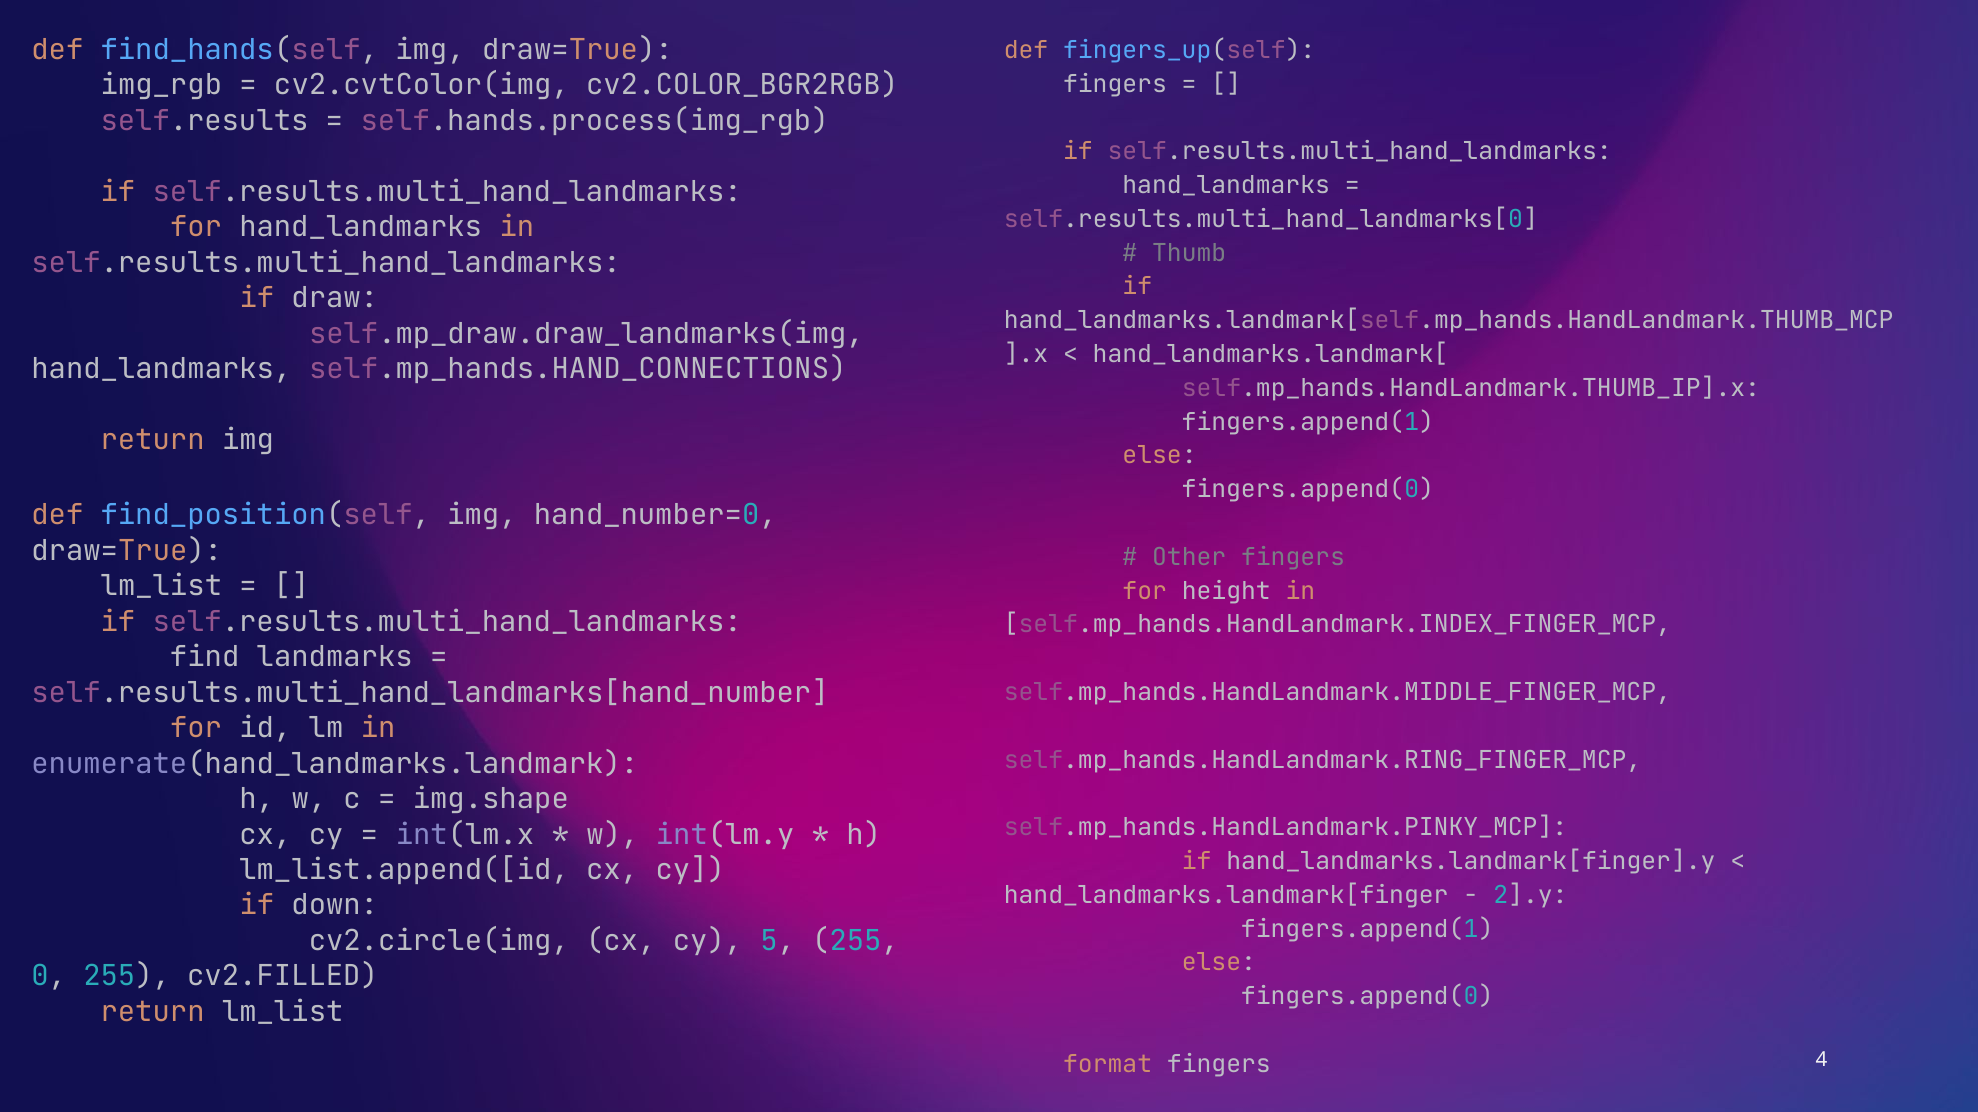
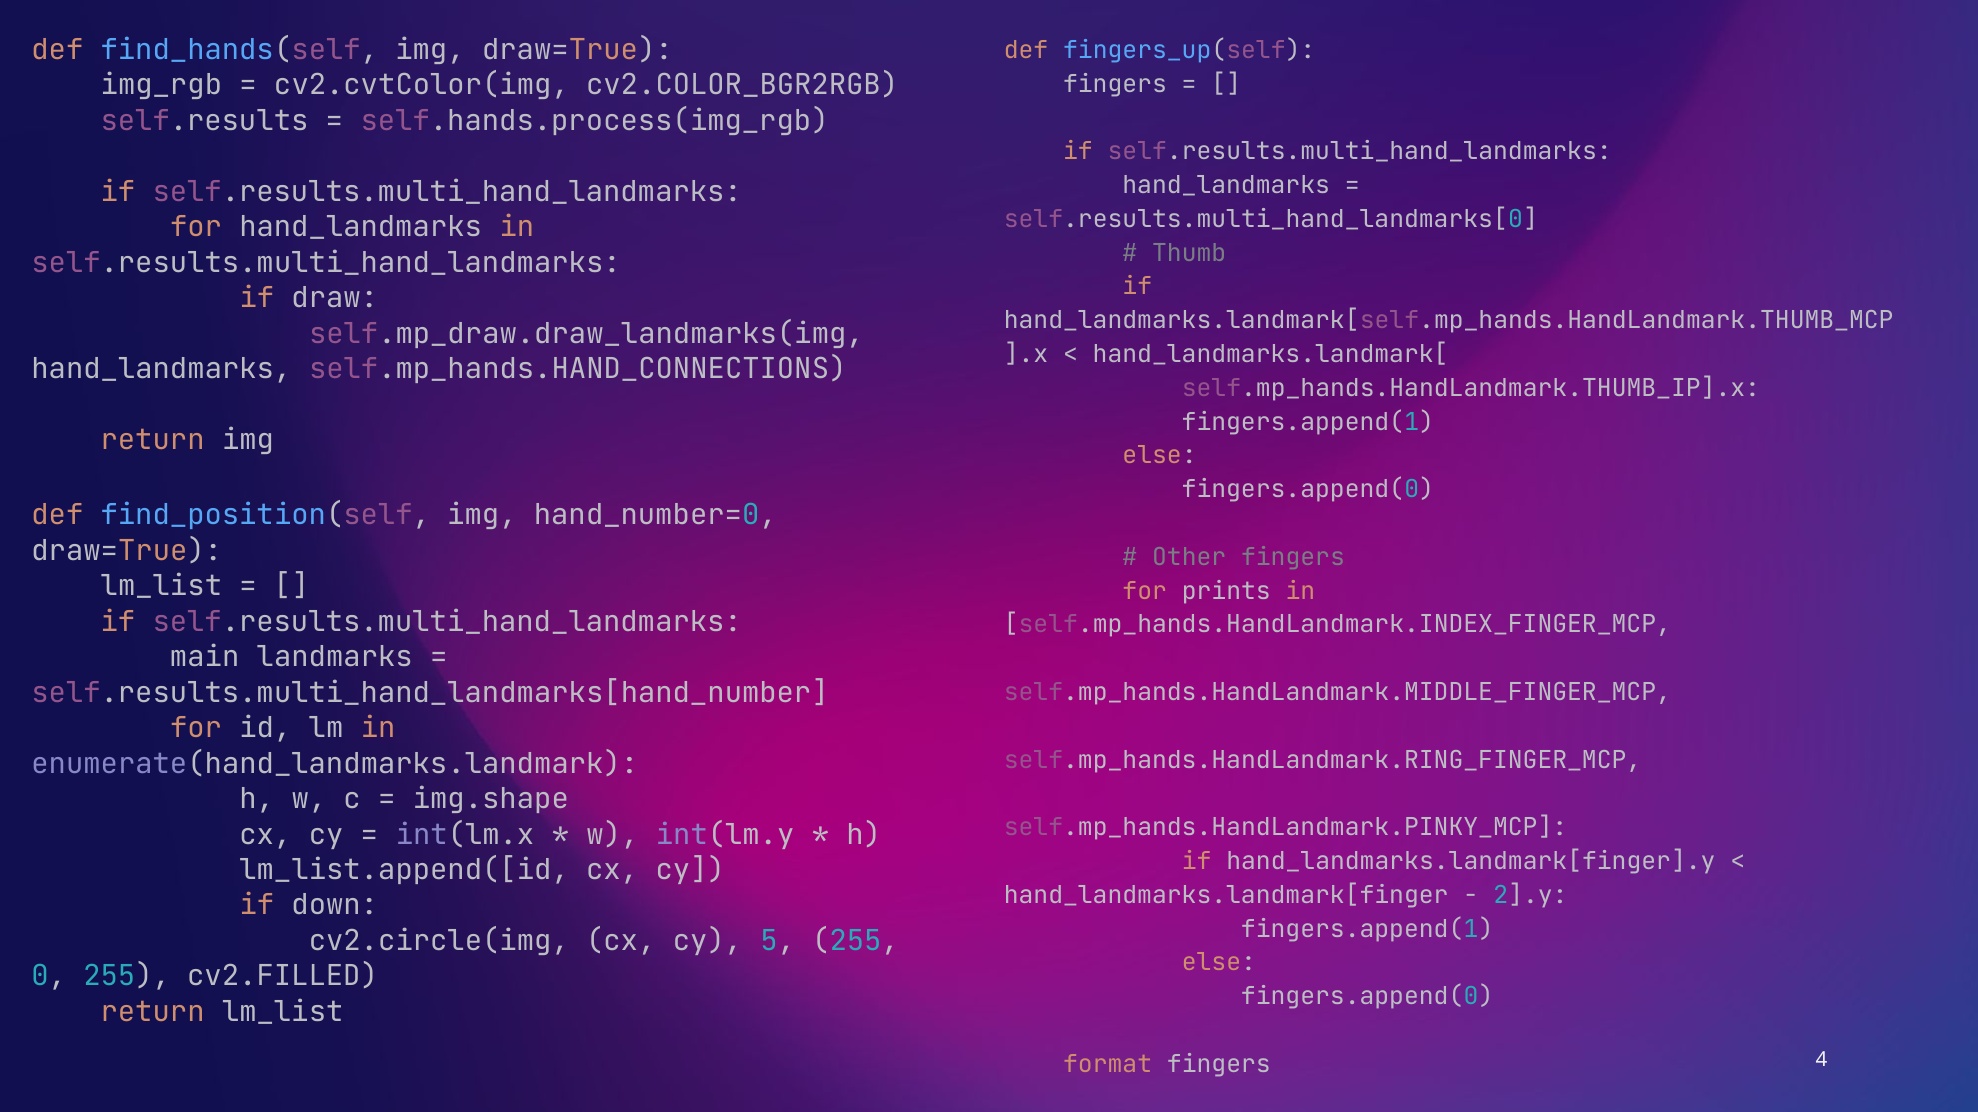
height: height -> prints (1226, 591)
find_landmarks: find_landmarks -> main_landmarks (291, 657)
